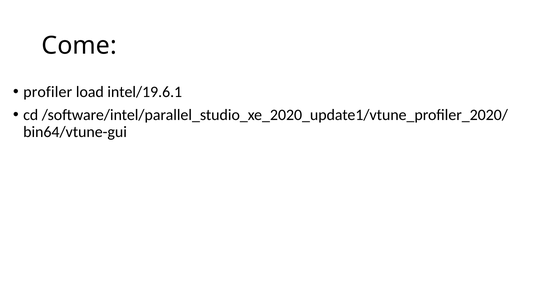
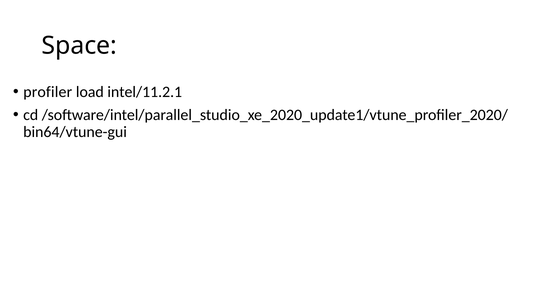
Come: Come -> Space (79, 46)
intel/19.6.1: intel/19.6.1 -> intel/11.2.1 (145, 92)
